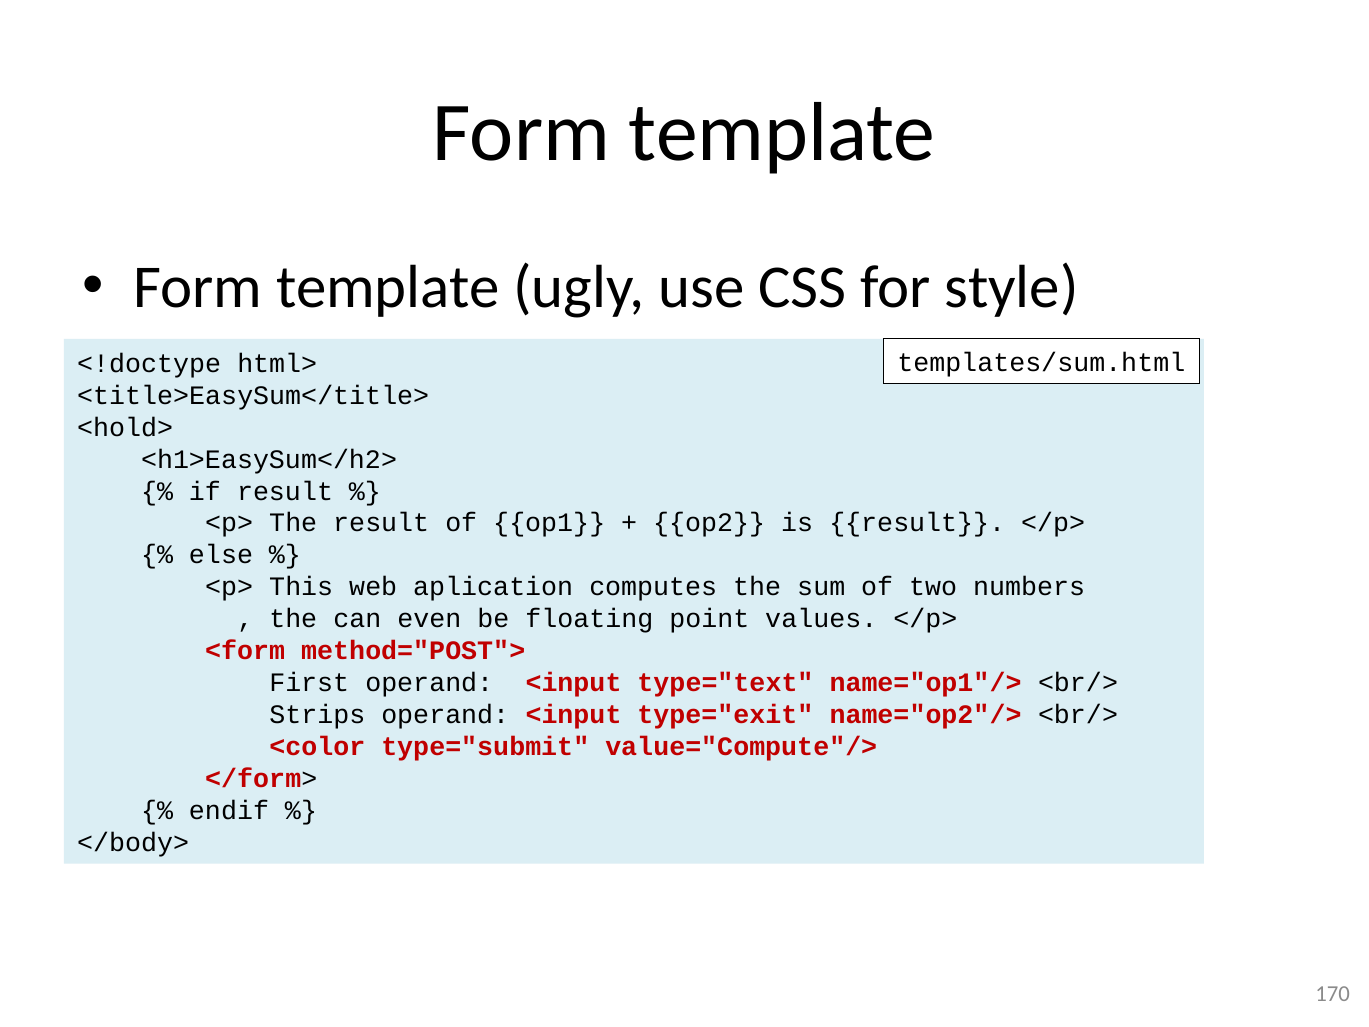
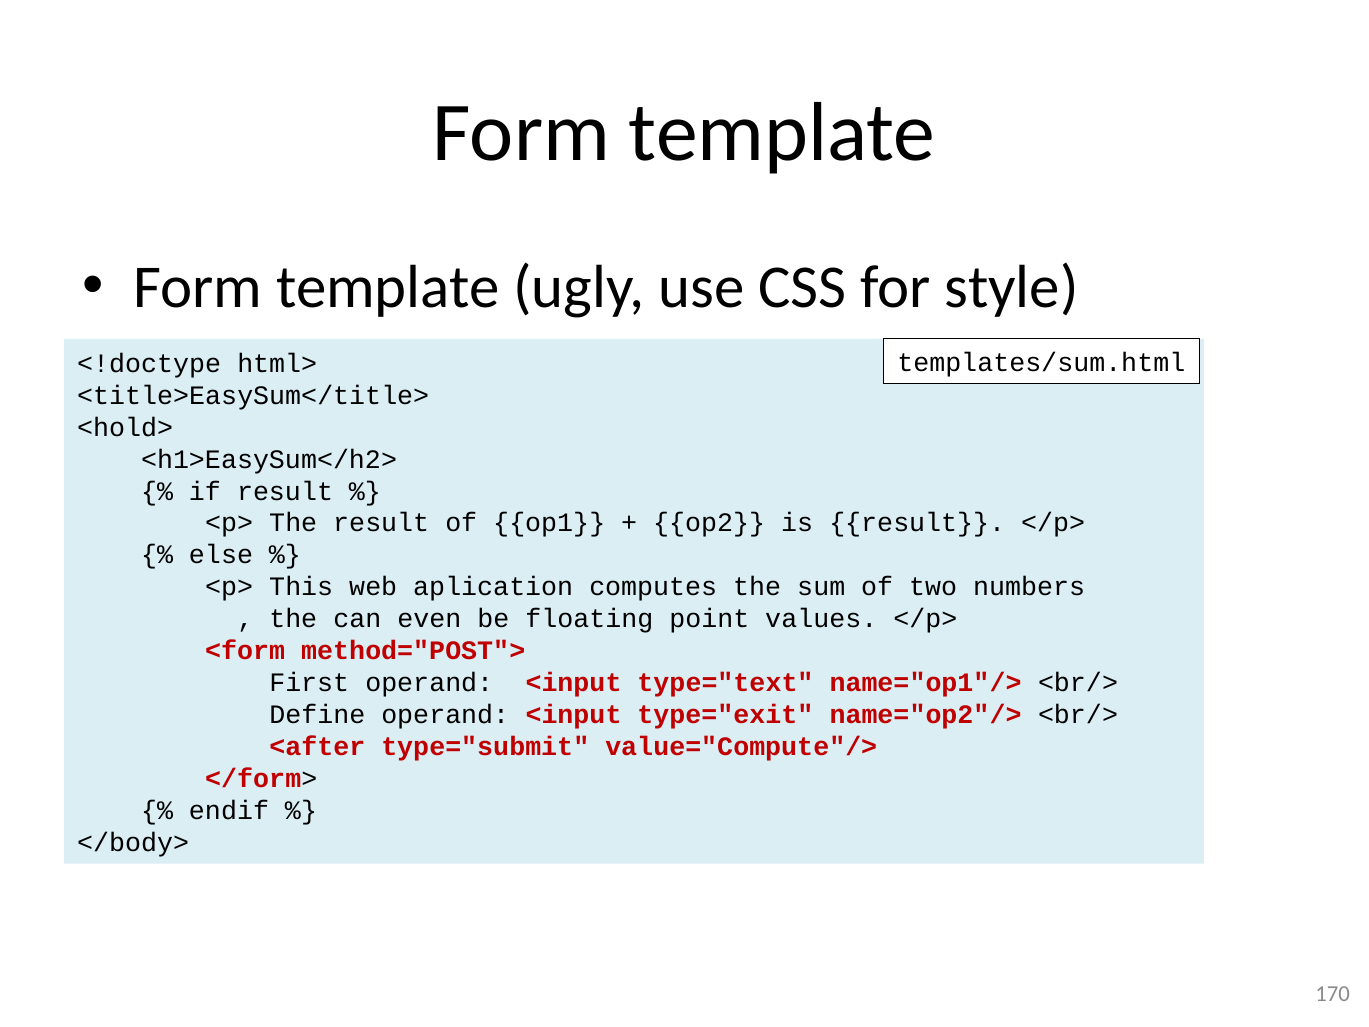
Strips: Strips -> Define (317, 715)
<color: <color -> <after (317, 747)
